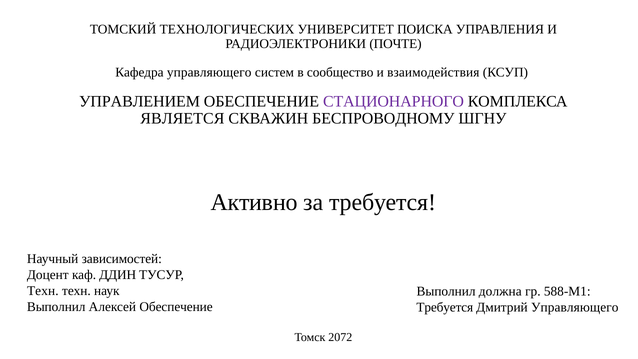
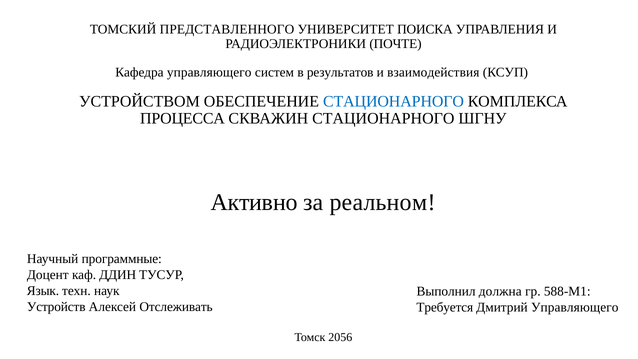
ТЕХНОЛОГИЧЕСКИХ: ТЕХНОЛОГИЧЕСКИХ -> ПРЕДСТАВЛЕННОГО (227, 29)
сообщество: сообщество -> результатов (340, 73)
УПРАВЛЕНИЕМ: УПРАВЛЕНИЕМ -> УСТРОЙСТВОМ (140, 101)
СТАЦИОНАРНОГО colour: purple -> blue (394, 101)
ЯВЛЯЕТСЯ: ЯВЛЯЕТСЯ -> ПРОЦЕССА (182, 118)
СКВАЖИН БЕСПРОВОДНОМУ: БЕСПРОВОДНОМУ -> СТАЦИОНАРНОГО (383, 118)
за требуется: требуется -> реальном (383, 202)
зависимостей: зависимостей -> программные (122, 259)
Техн: Техн -> Язык (43, 291)
Выполнил: Выполнил -> Устройств (56, 307)
Алексей Обеспечение: Обеспечение -> Отслеживать (176, 307)
2072: 2072 -> 2056 (340, 337)
